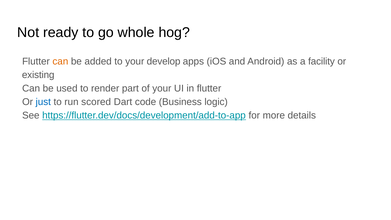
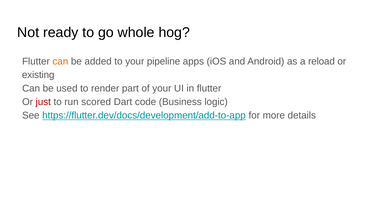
develop: develop -> pipeline (164, 61)
facility: facility -> reload (321, 61)
just colour: blue -> red (43, 102)
